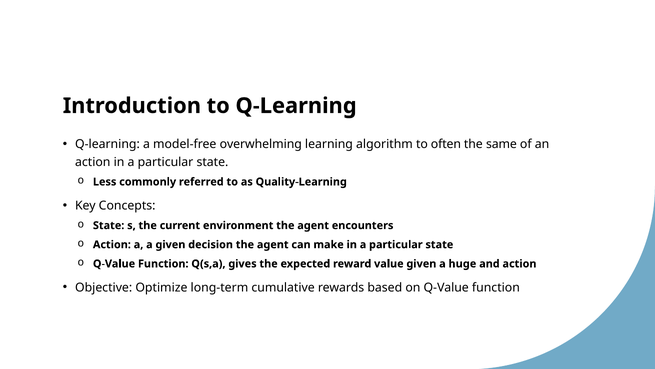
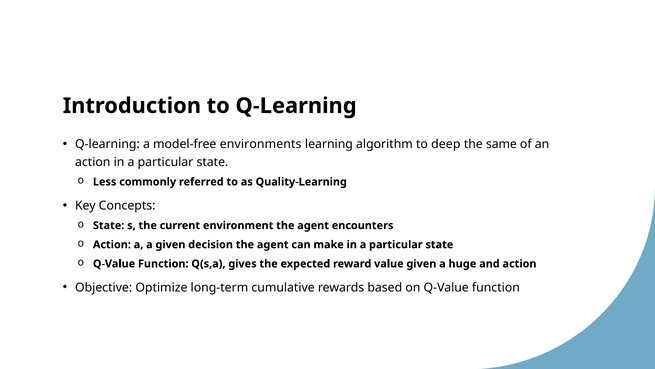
overwhelming: overwhelming -> environments (261, 144)
often: often -> deep (446, 144)
